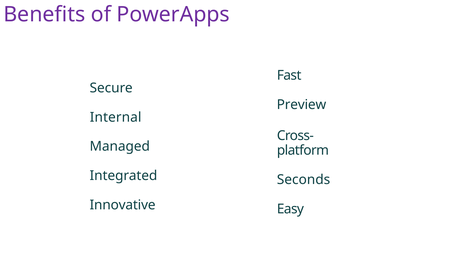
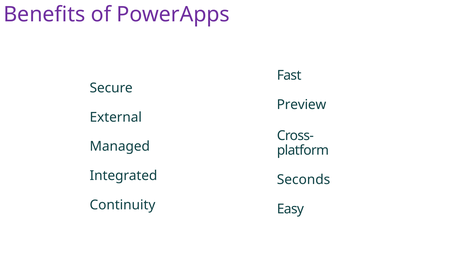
Internal: Internal -> External (116, 117)
Innovative: Innovative -> Continuity (123, 205)
